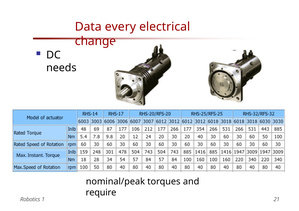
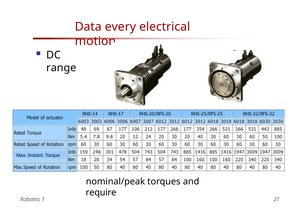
change: change -> motion (95, 41)
needs: needs -> range (61, 68)
